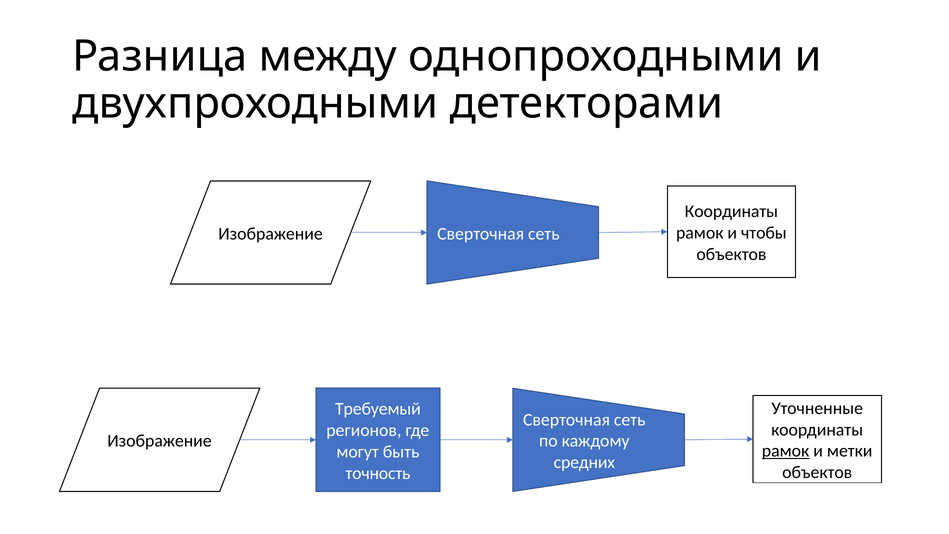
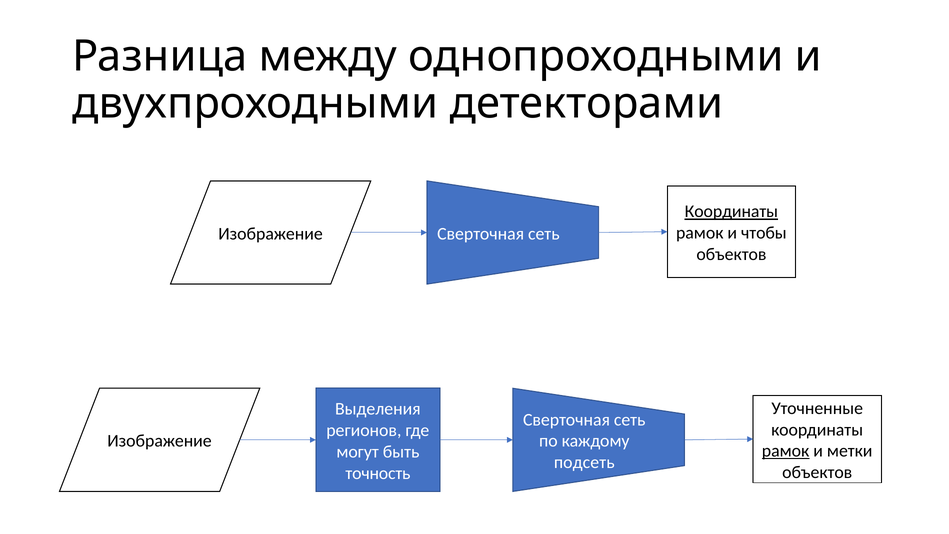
Координаты underline: none -> present (731, 212)
Требуемый: Требуемый -> Выделения (378, 409)
средних: средних -> подсеть (584, 462)
